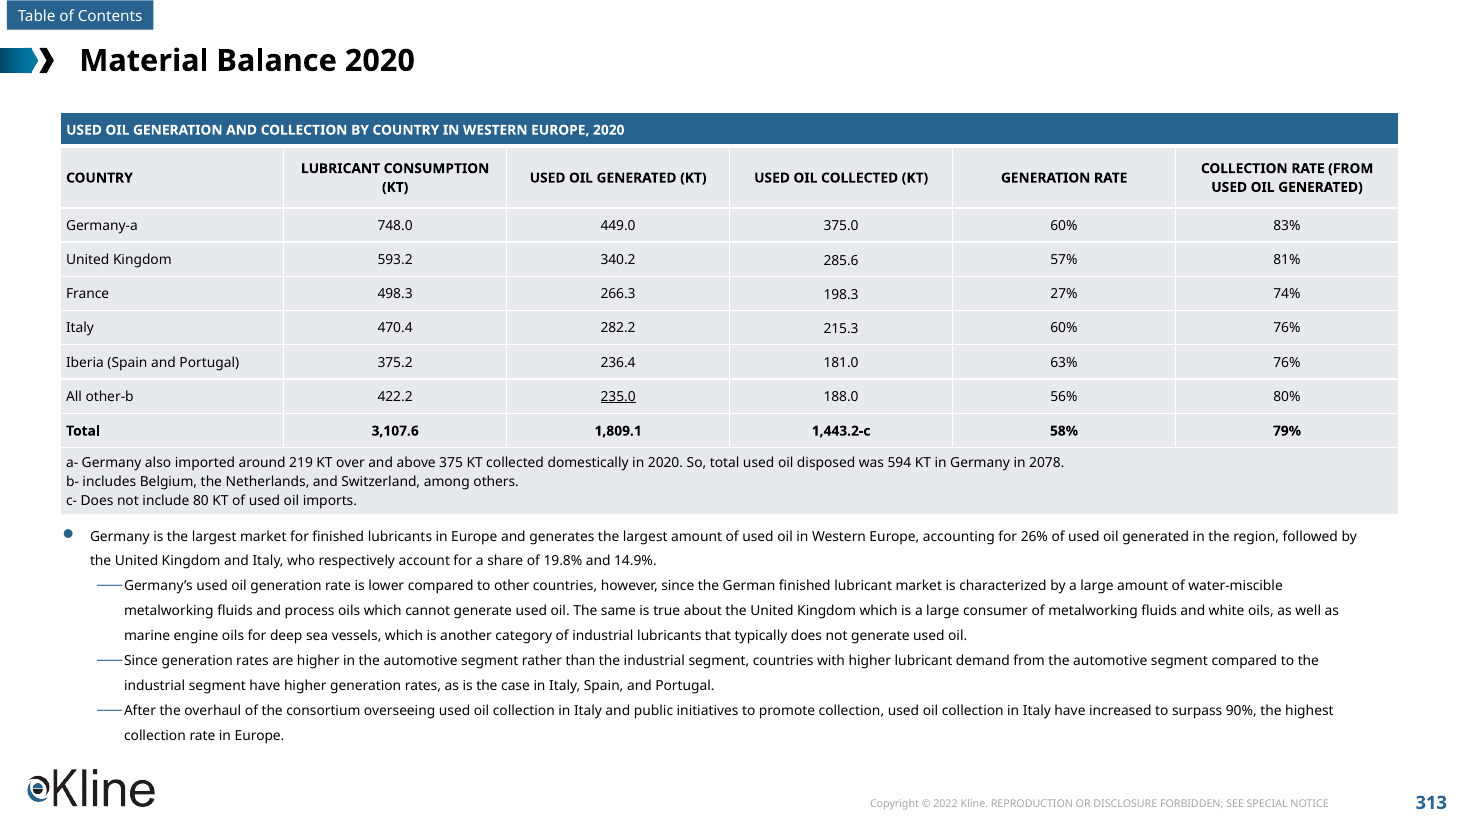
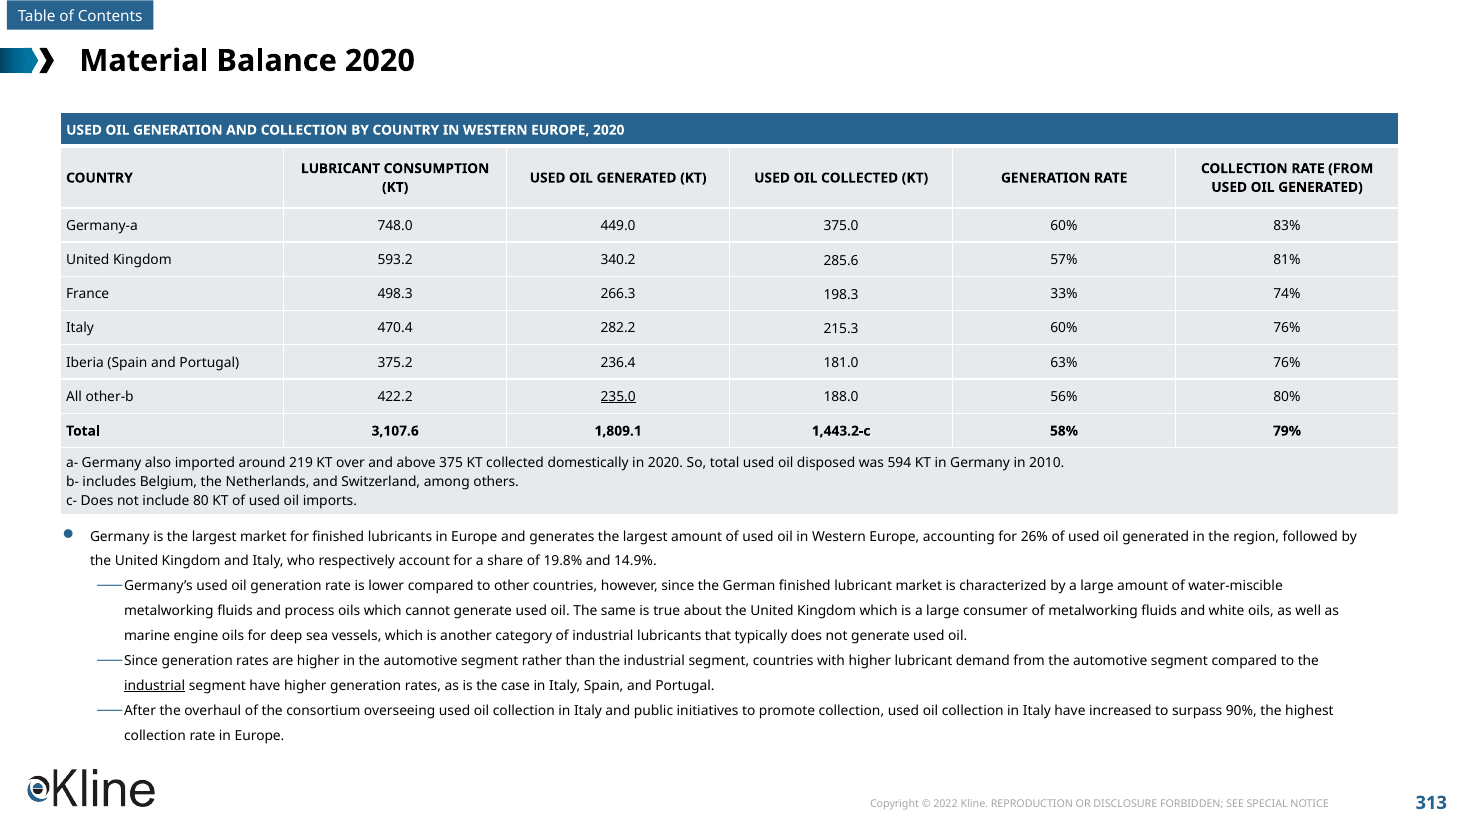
27%: 27% -> 33% (1064, 294)
2078: 2078 -> 2010 (1047, 463)
industrial underline: none -> present (155, 685)
